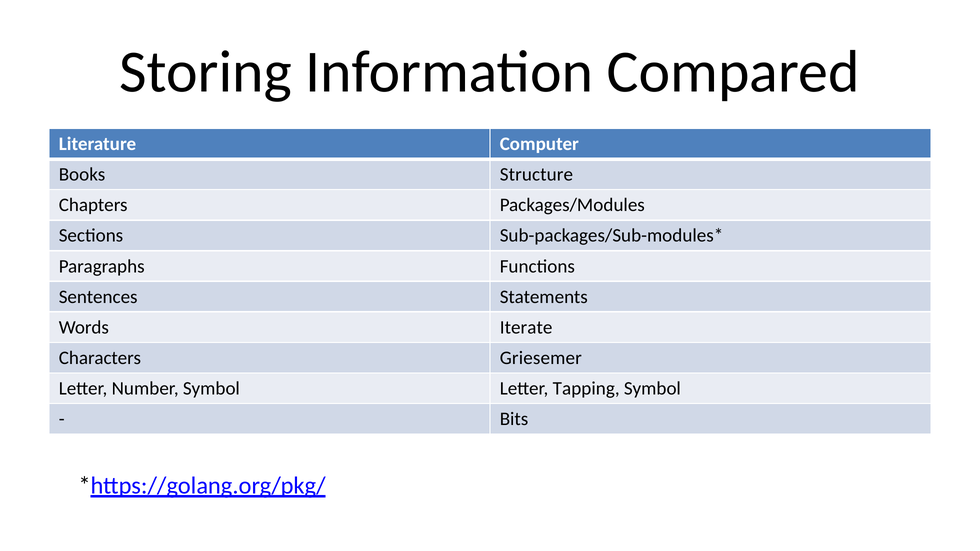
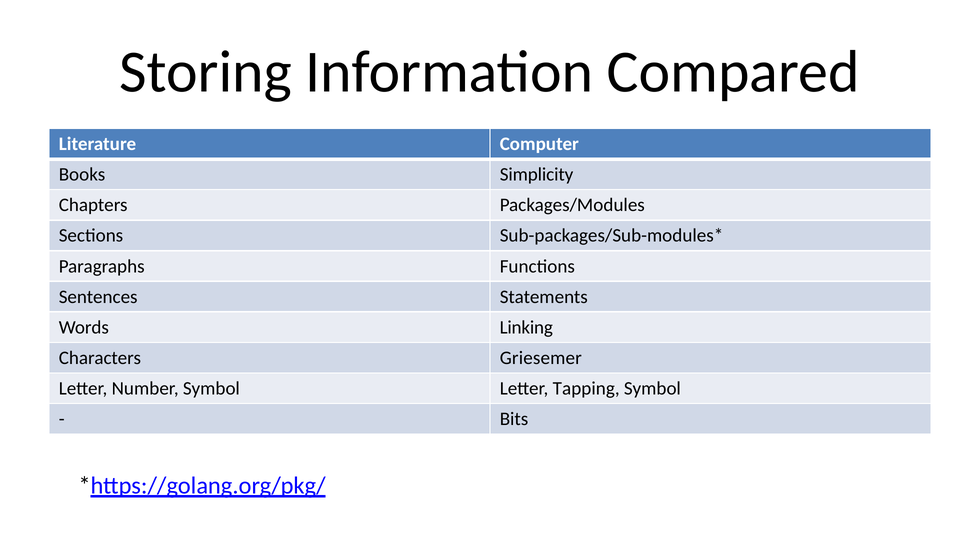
Structure: Structure -> Simplicity (537, 175)
Iterate: Iterate -> Linking (526, 327)
